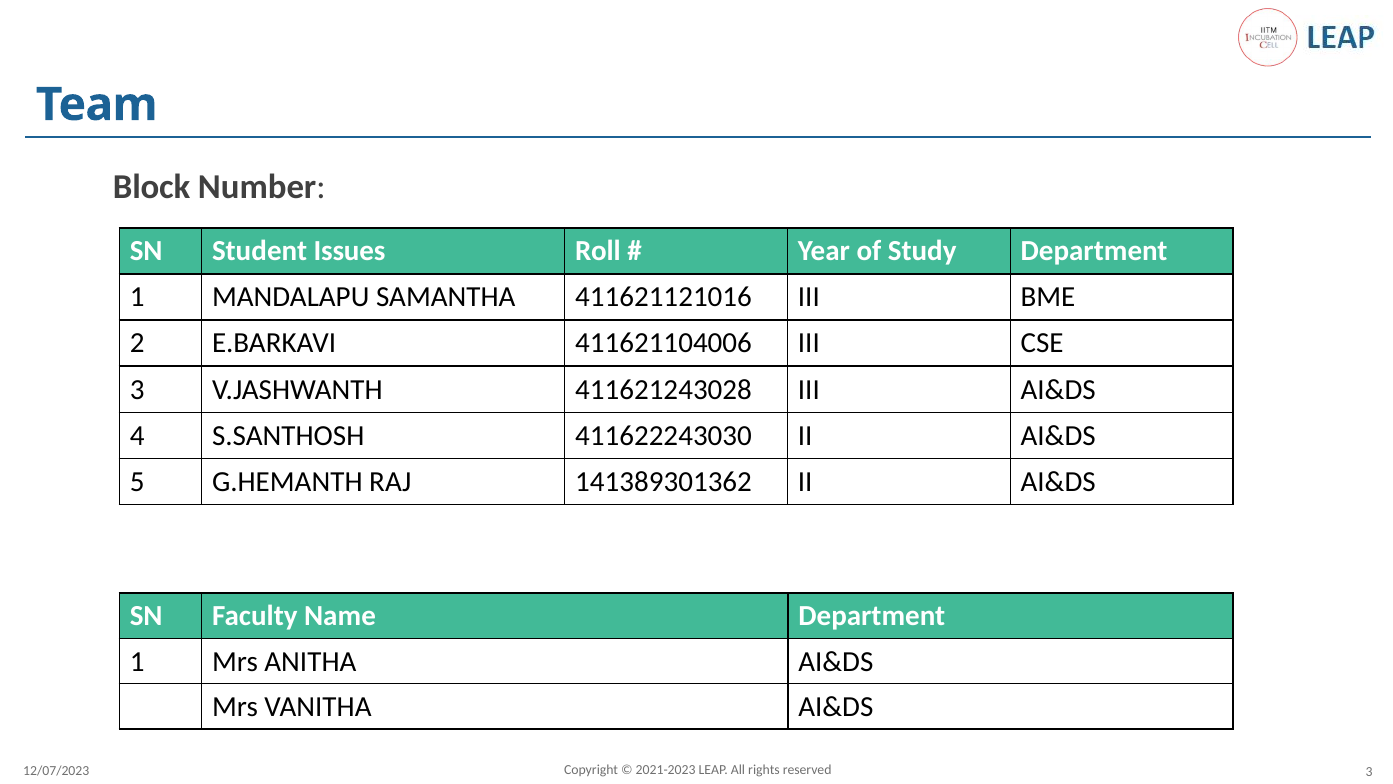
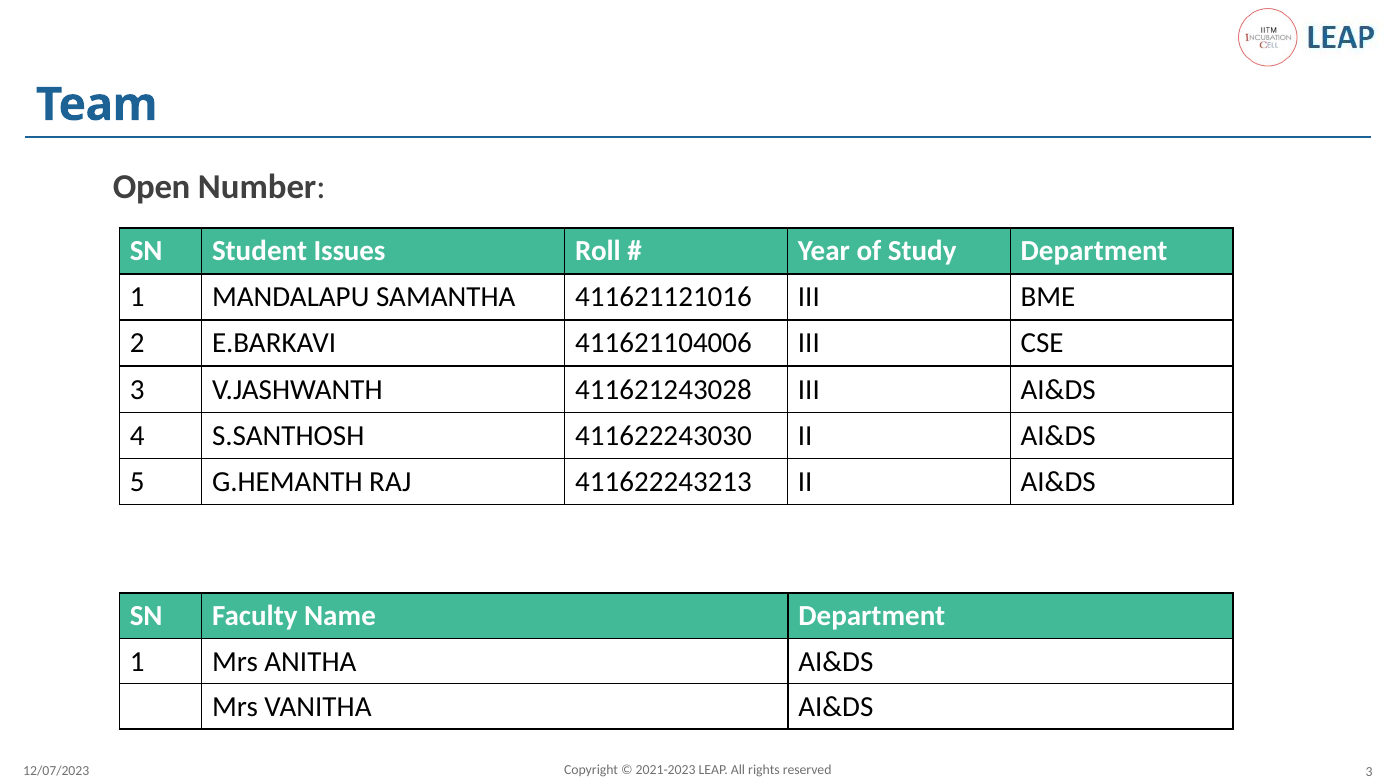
Block: Block -> Open (152, 187)
141389301362: 141389301362 -> 411622243213 (664, 481)
